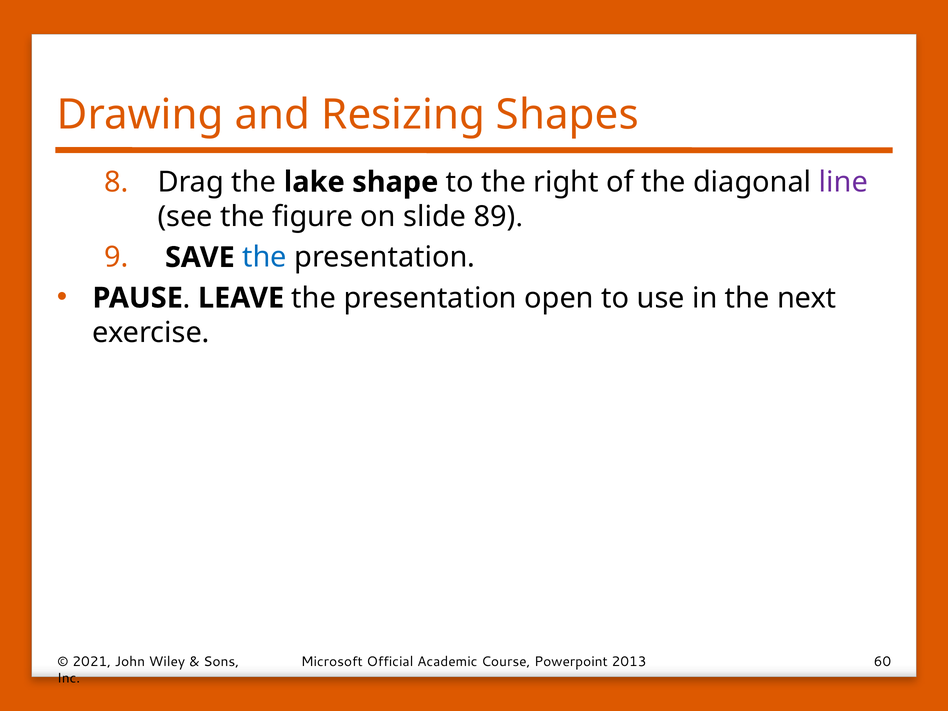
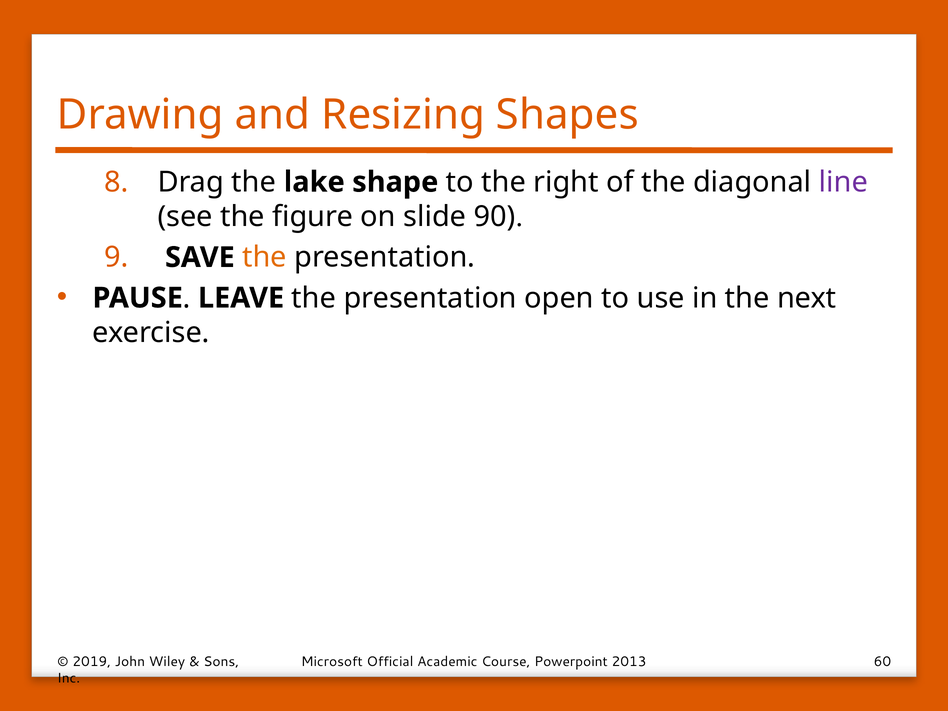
89: 89 -> 90 (494, 217)
the colour: blue -> orange (264, 257)
2021: 2021 -> 2019 (92, 661)
